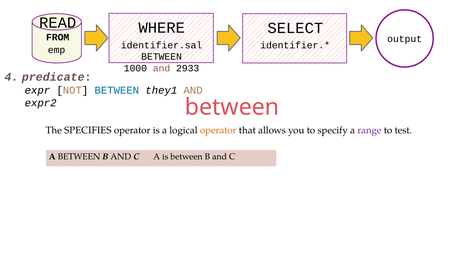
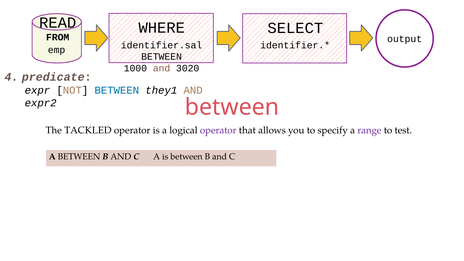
2933: 2933 -> 3020 (188, 68)
SPECIFIES: SPECIFIES -> TACKLED (88, 130)
operator colour: orange -> purple (218, 130)
